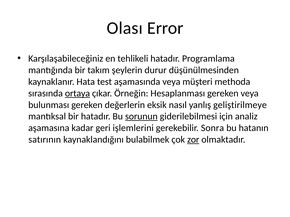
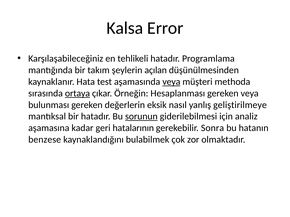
Olası: Olası -> Kalsa (125, 28)
durur: durur -> açılan (156, 70)
veya underline: none -> present (171, 82)
işlemlerini: işlemlerini -> hatalarının (133, 128)
satırının: satırının -> benzese (45, 140)
zor underline: present -> none (193, 140)
